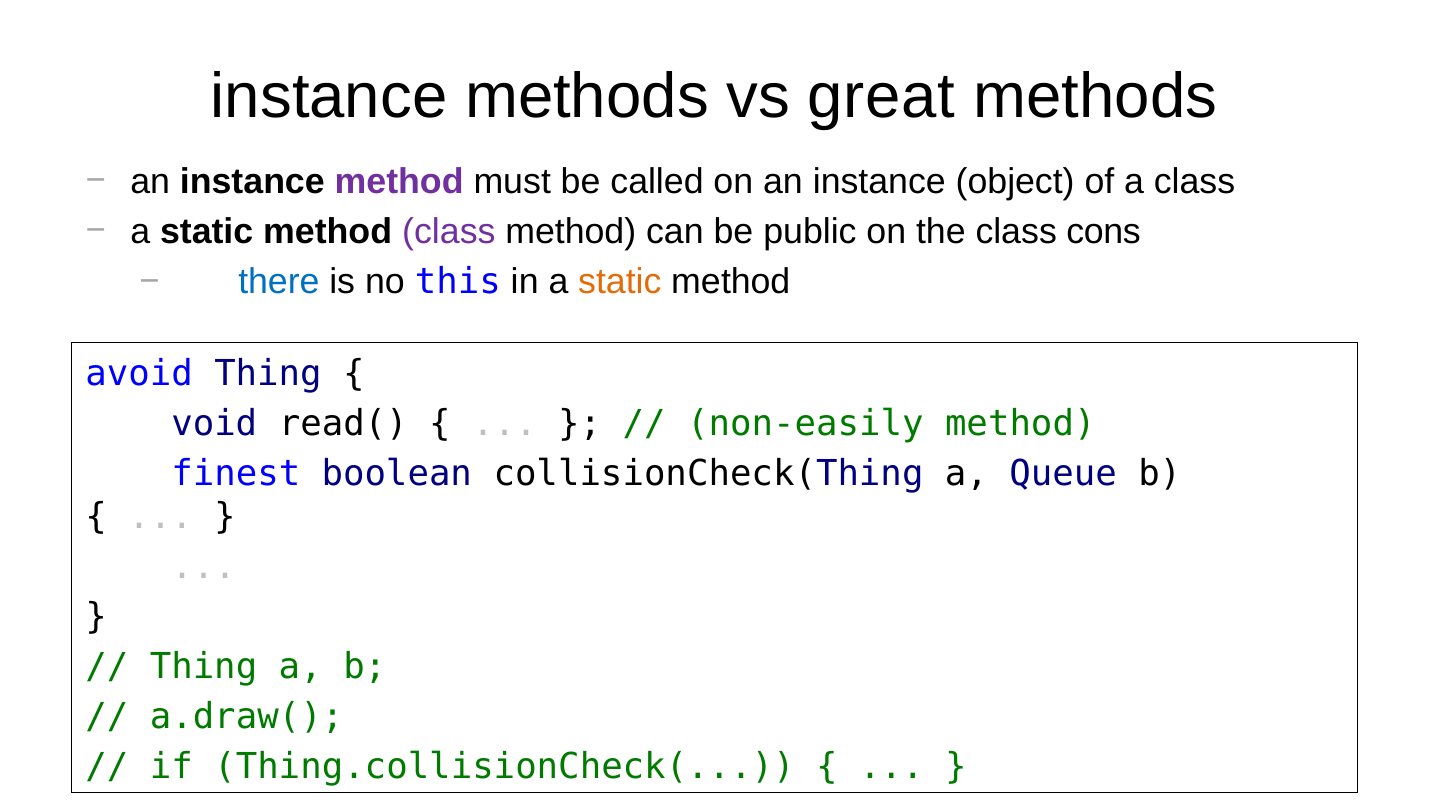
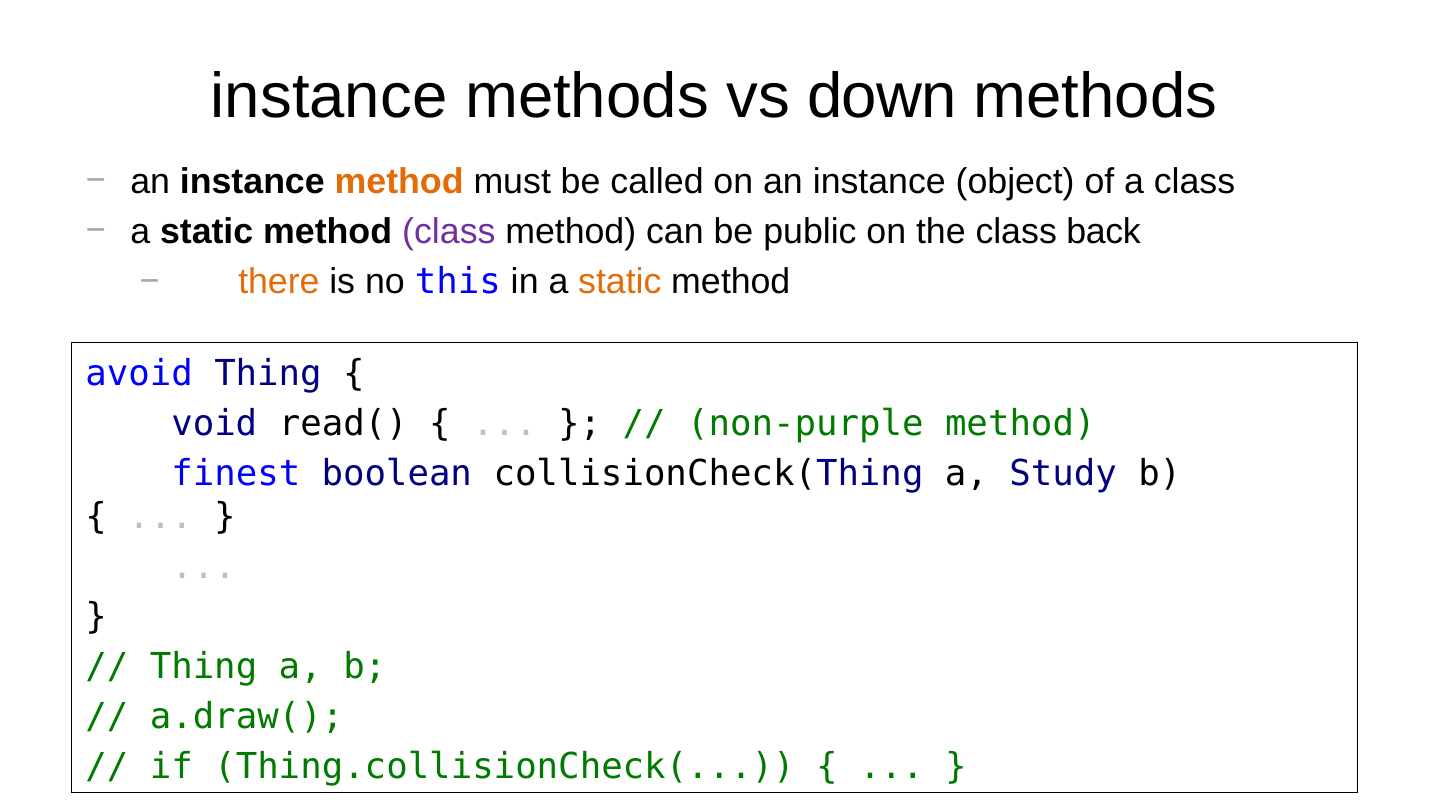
great: great -> down (882, 96)
method colour: purple -> orange (399, 182)
cons: cons -> back (1104, 232)
there colour: blue -> orange (279, 282)
non-easily: non-easily -> non-purple (805, 424)
Queue: Queue -> Study (1063, 474)
